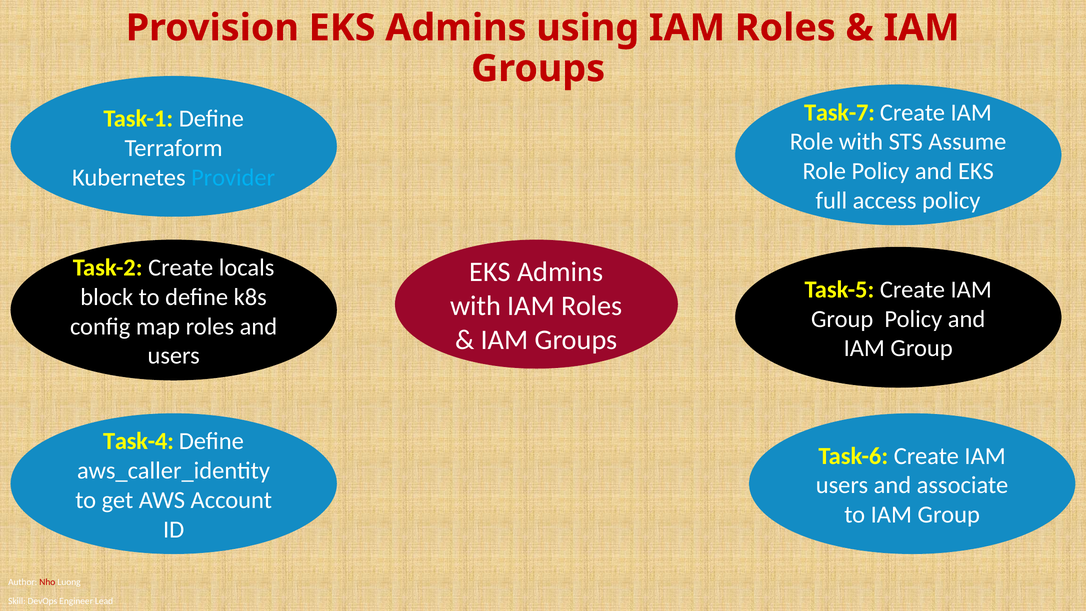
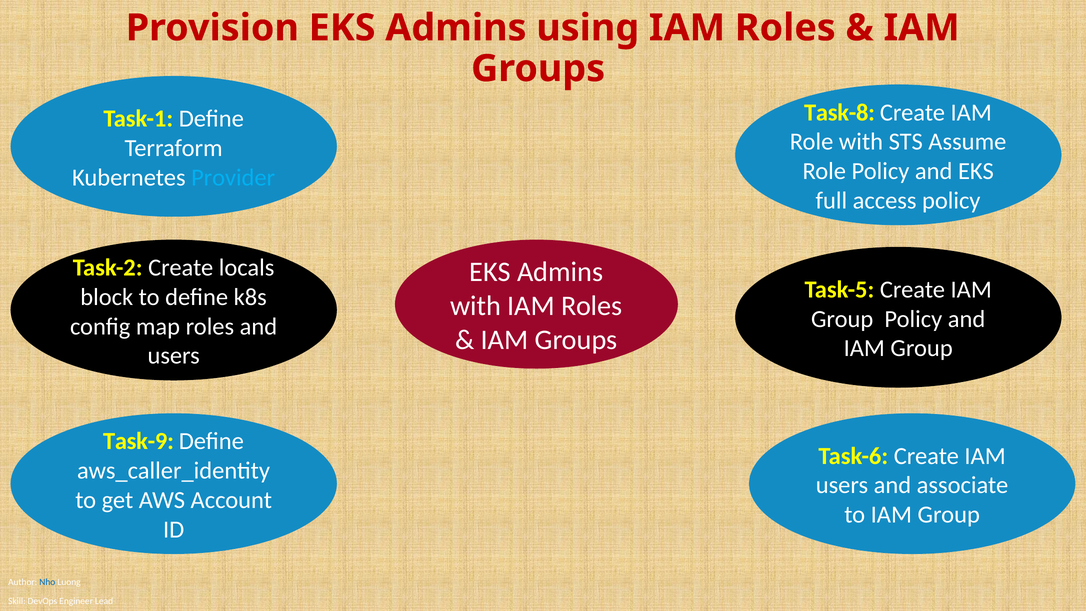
Task-7: Task-7 -> Task-8 (840, 112)
Task-4: Task-4 -> Task-9 (138, 441)
Nho colour: red -> blue (47, 582)
